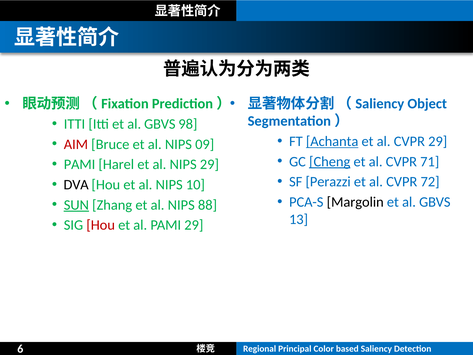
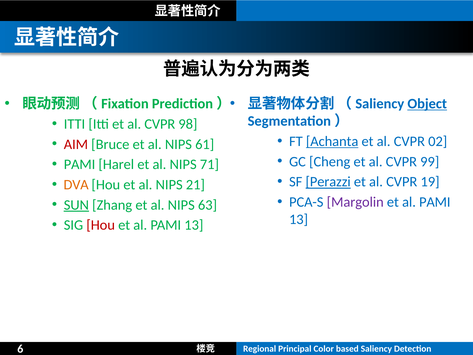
Object underline: none -> present (427, 104)
Itti et al GBVS: GBVS -> CVPR (160, 124)
CVPR 29: 29 -> 02 (438, 141)
09: 09 -> 61 (205, 144)
Cheng underline: present -> none (330, 162)
71: 71 -> 99 (430, 162)
NIPS 29: 29 -> 71 (209, 164)
Perazzi underline: none -> present (328, 182)
72: 72 -> 19 (430, 182)
DVA colour: black -> orange (76, 185)
10: 10 -> 21 (195, 185)
Margolin colour: black -> purple (355, 202)
GBVS: GBVS -> PAMI (435, 202)
88: 88 -> 63 (208, 205)
29: 29 -> 13 (194, 225)
